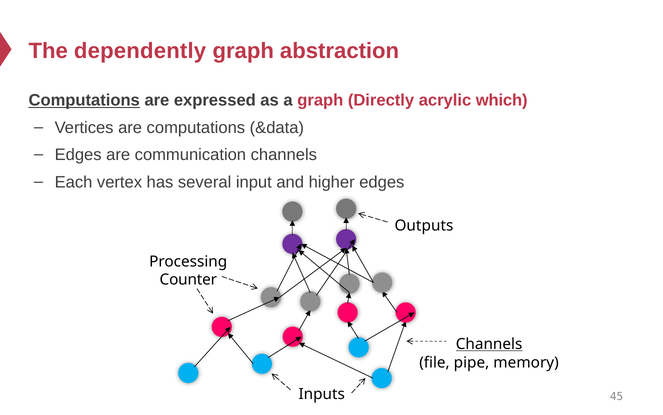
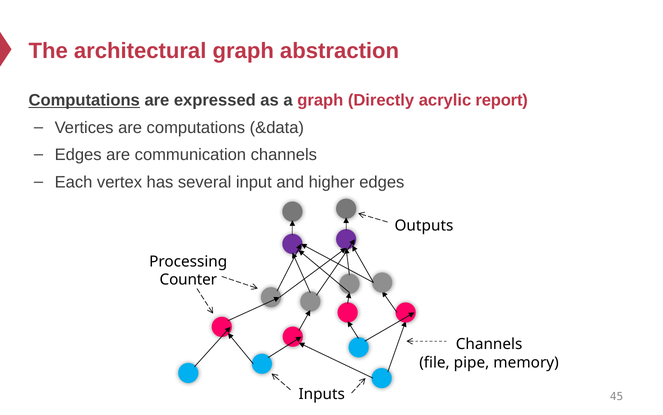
dependently: dependently -> architectural (140, 51)
which: which -> report (502, 100)
Channels underline: present -> none (489, 344)
